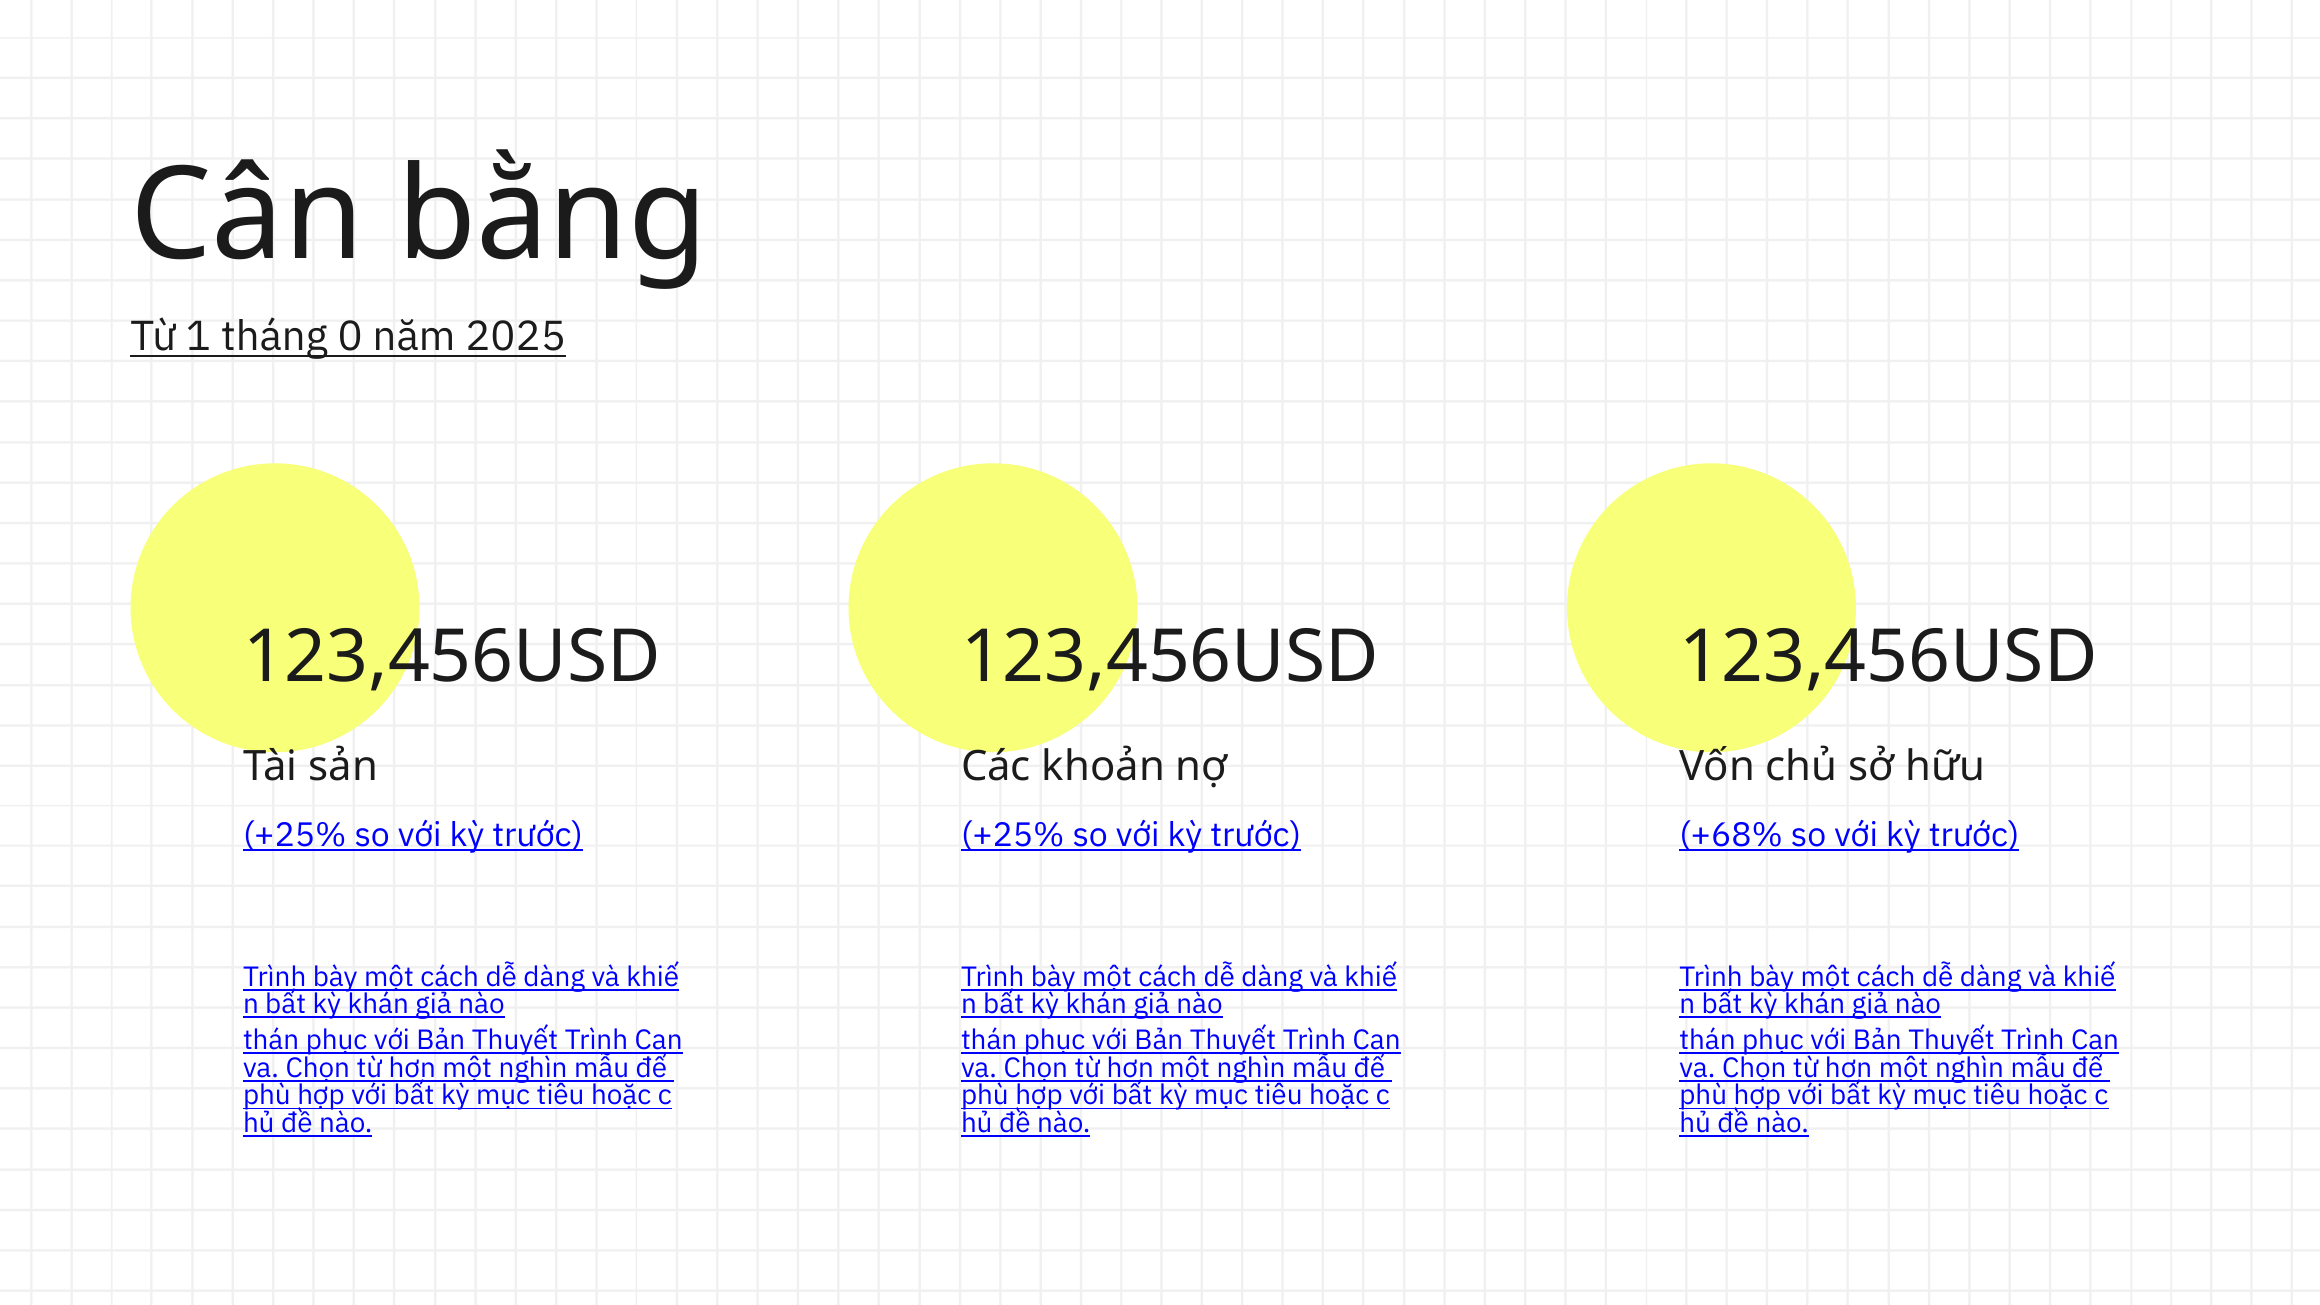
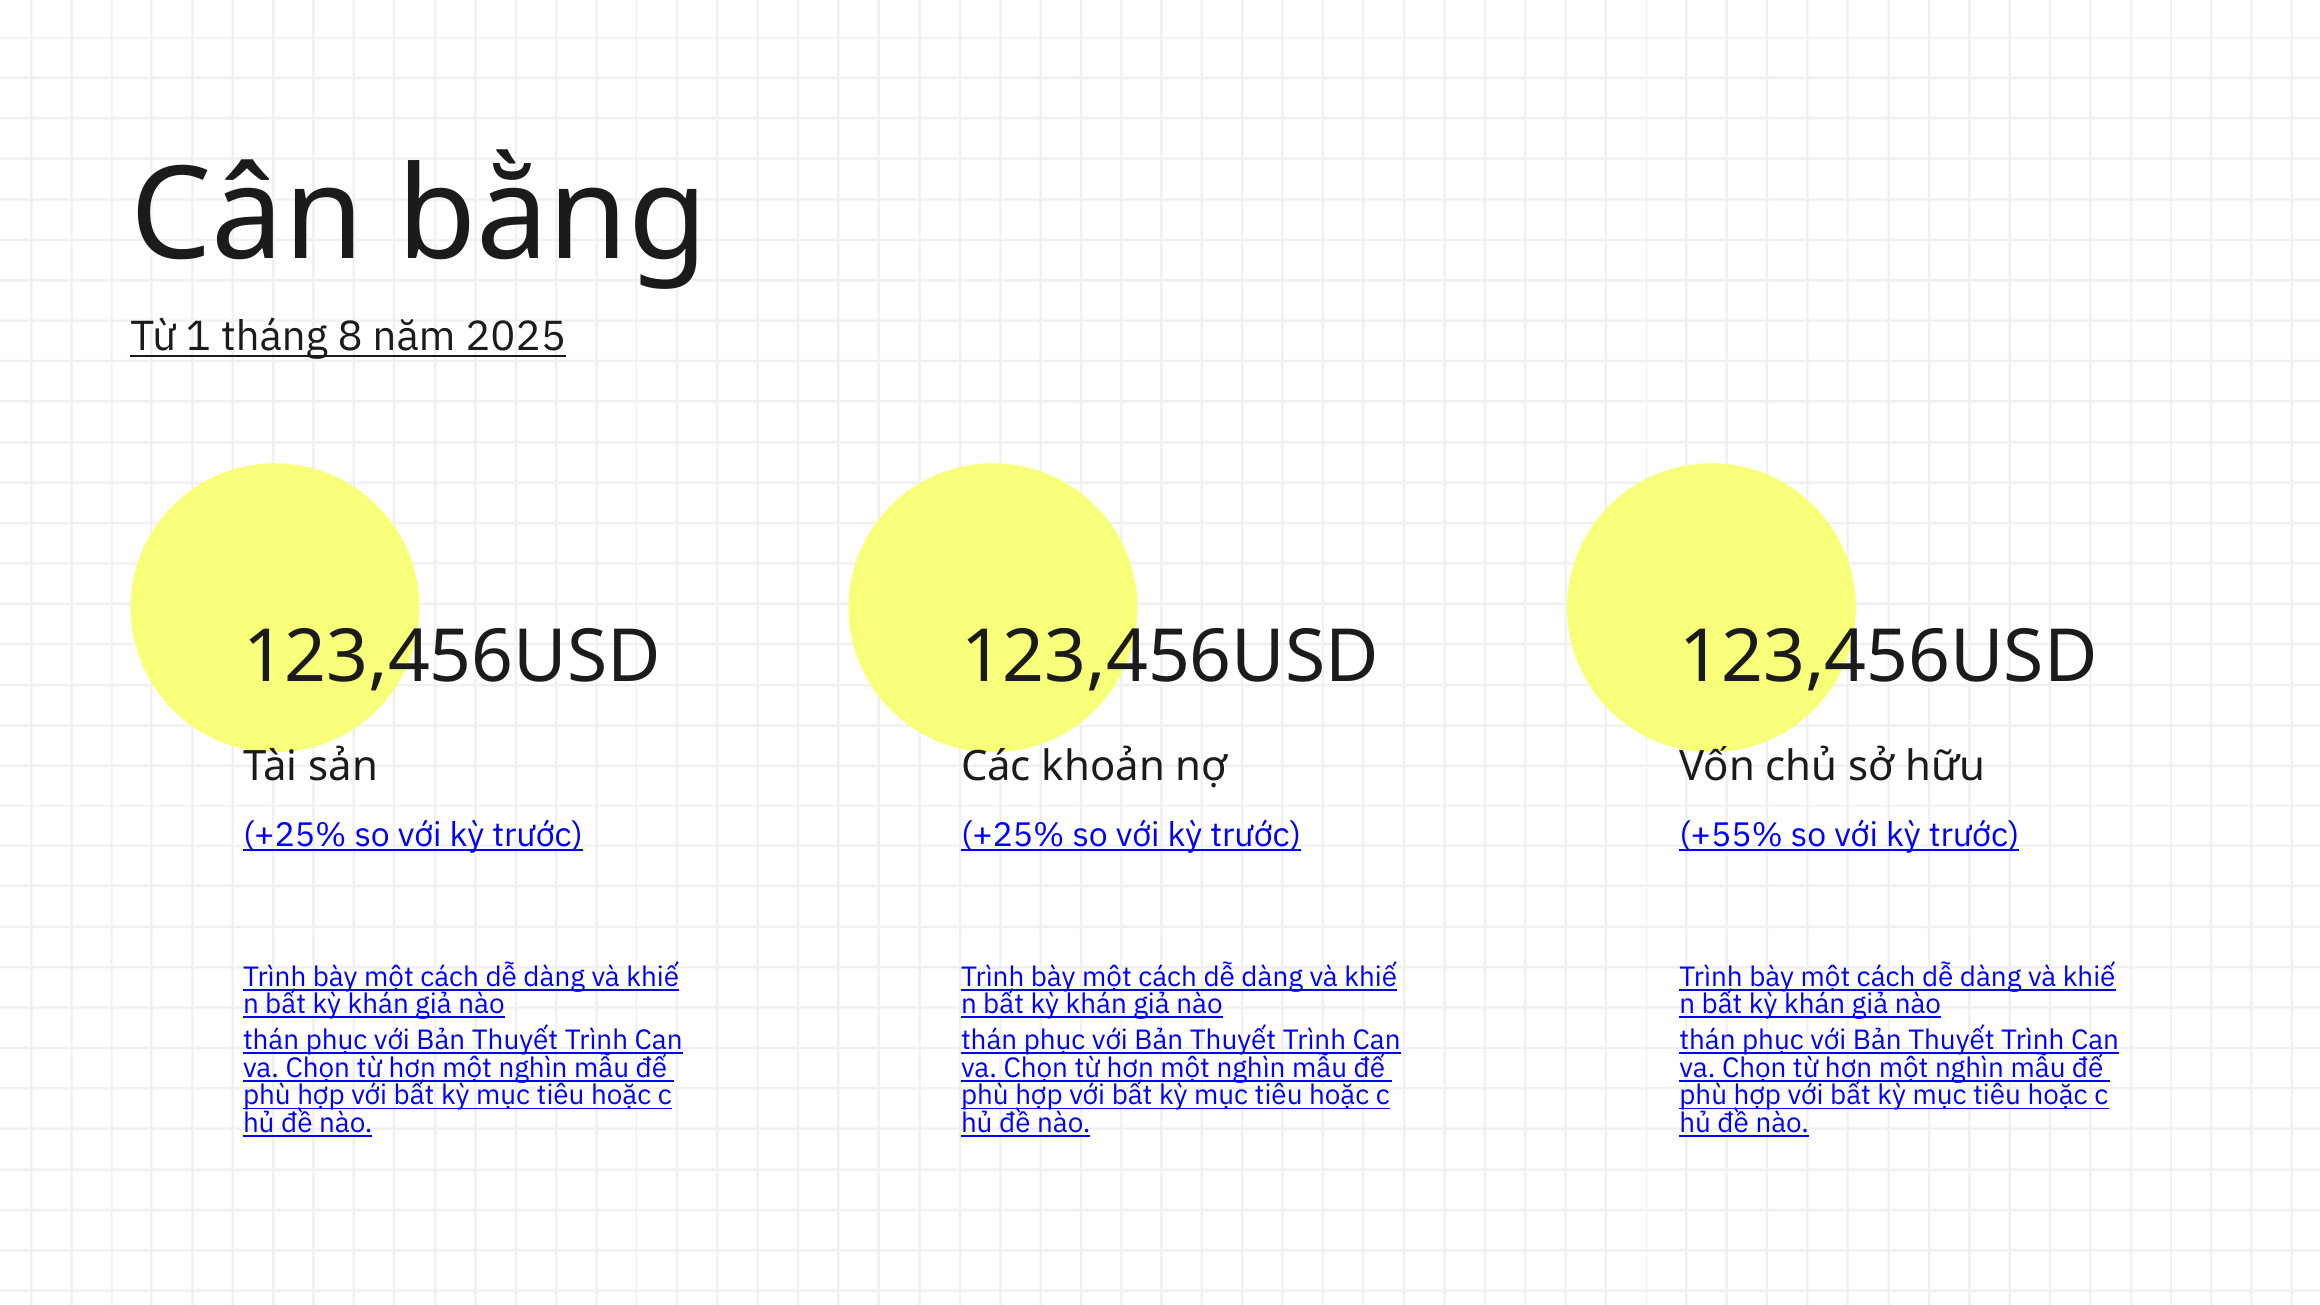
0: 0 -> 8 (350, 337)
+68%: +68% -> +55% (1731, 835)
